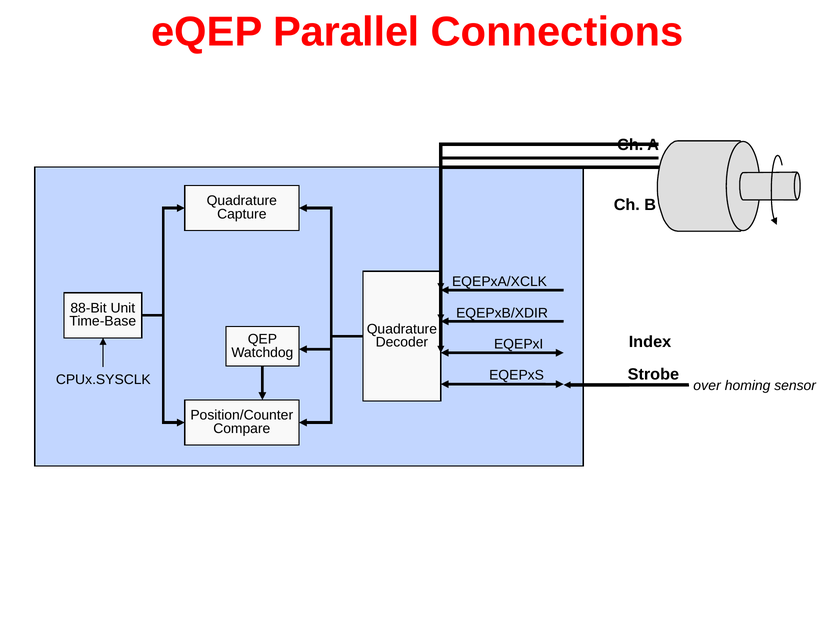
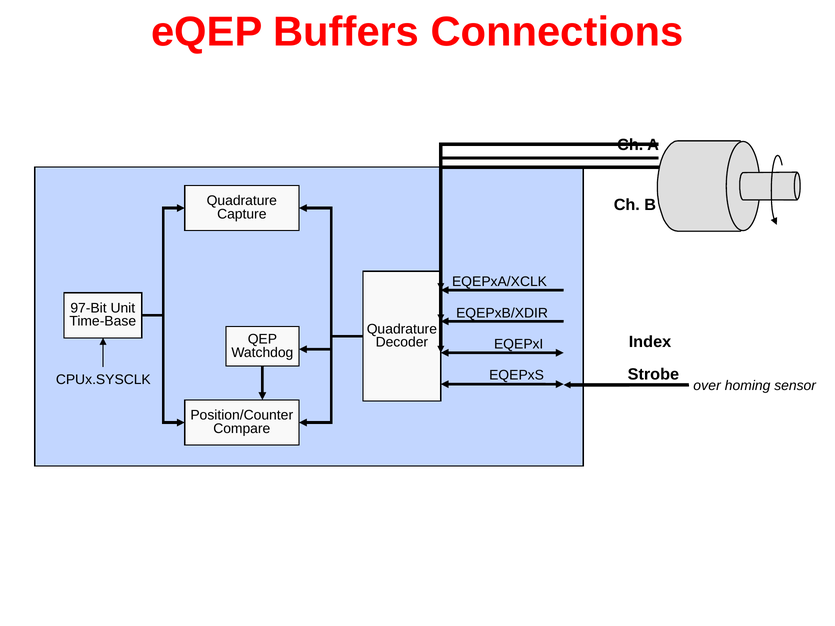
Parallel: Parallel -> Buffers (346, 32)
88-Bit: 88-Bit -> 97-Bit (89, 308)
